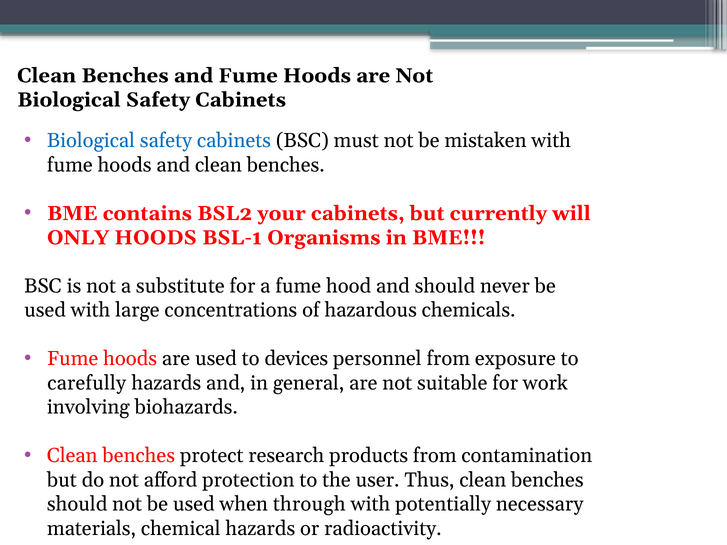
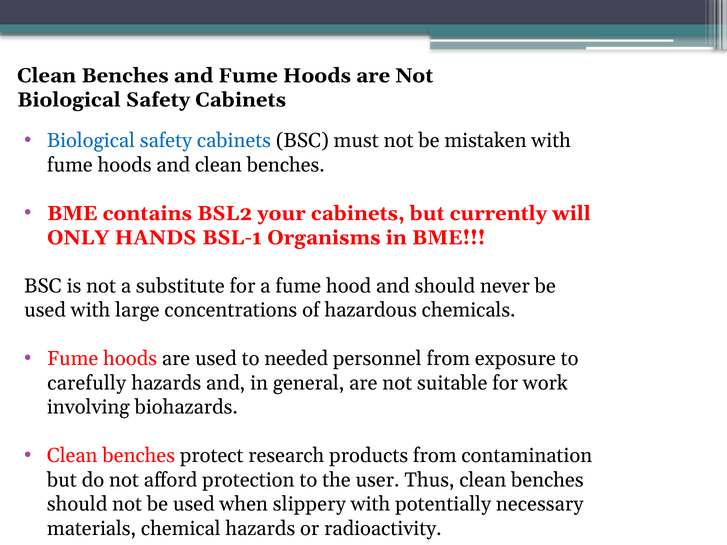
ONLY HOODS: HOODS -> HANDS (156, 238)
devices: devices -> needed (296, 359)
through: through -> slippery (309, 504)
